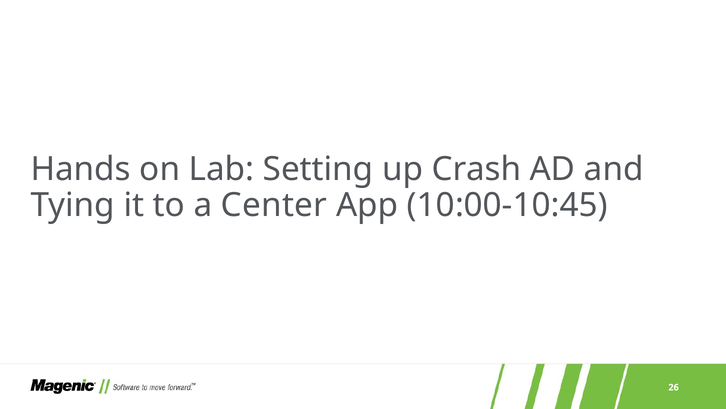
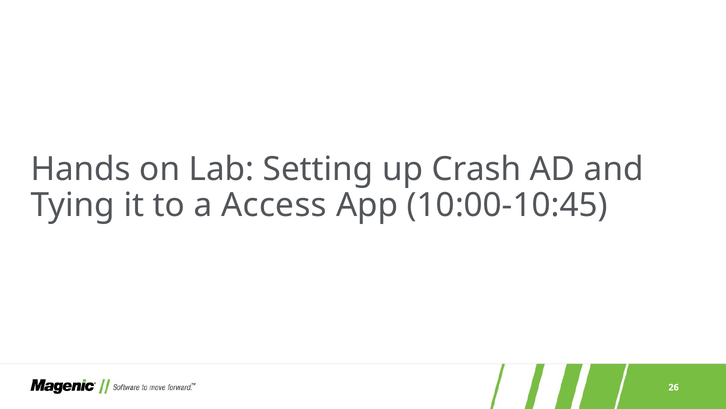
Center: Center -> Access (274, 205)
